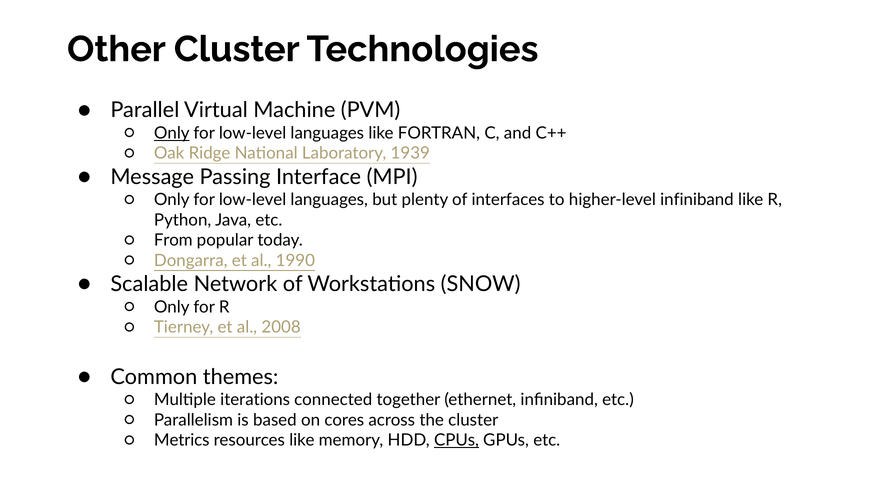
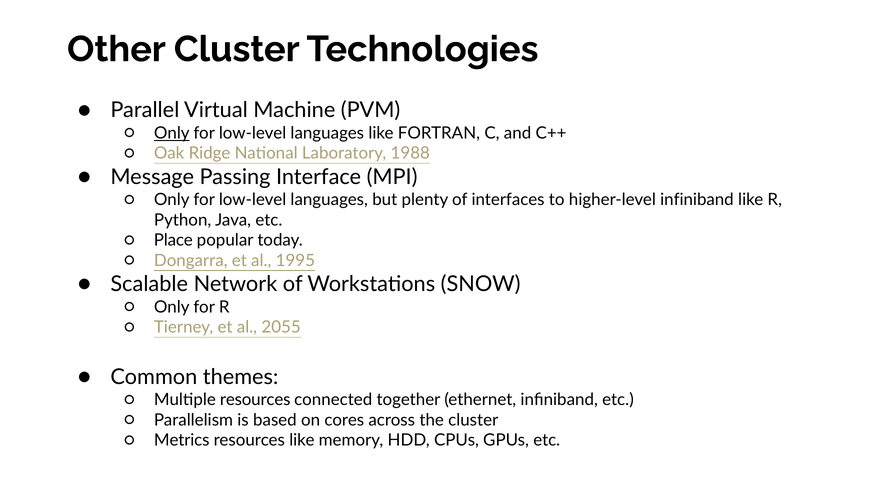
1939: 1939 -> 1988 (410, 153)
From: From -> Place (173, 240)
1990: 1990 -> 1995 (295, 261)
2008: 2008 -> 2055 (281, 328)
Multiple iterations: iterations -> resources (255, 400)
CPUs underline: present -> none (456, 441)
